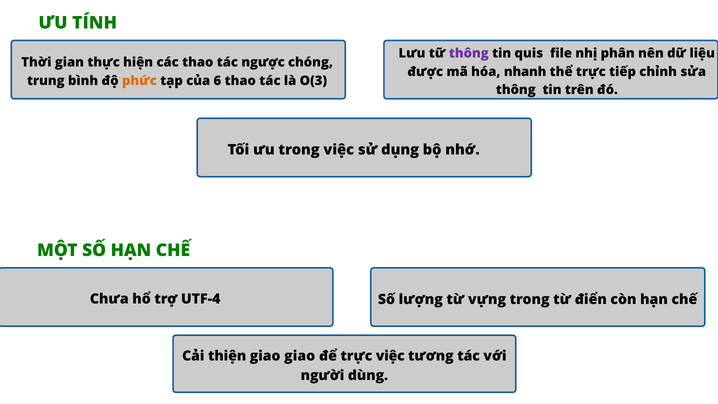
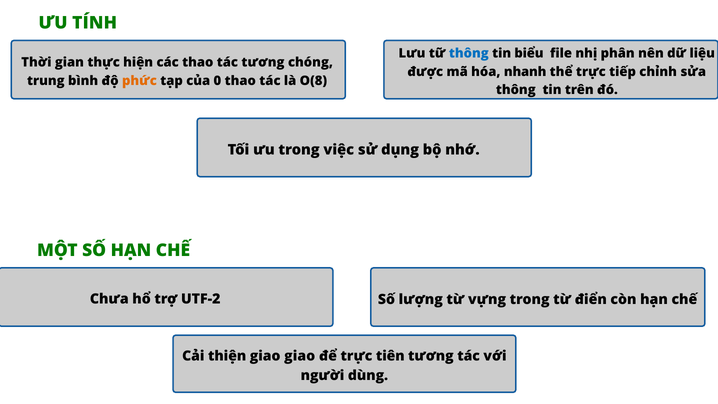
thông colour: purple -> blue (469, 53)
quis: quis -> biểu (529, 53)
tác ngược: ngược -> tương (263, 62)
6: 6 -> 0 (217, 81)
O(3: O(3 -> O(8 (313, 81)
UTF-4: UTF-4 -> UTF-2 (201, 299)
trực việc: việc -> tiên (390, 356)
